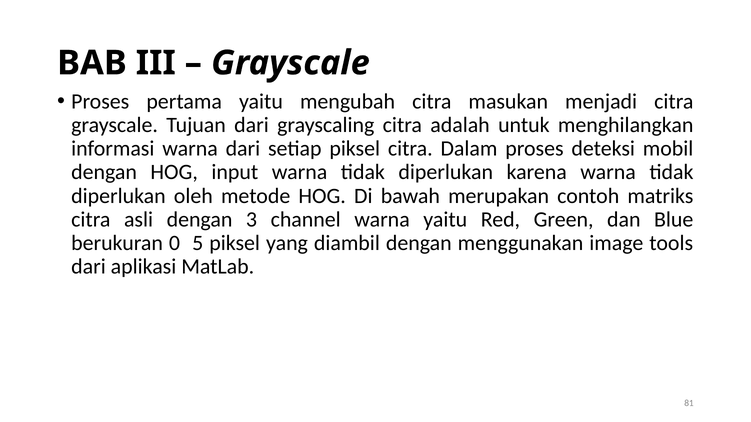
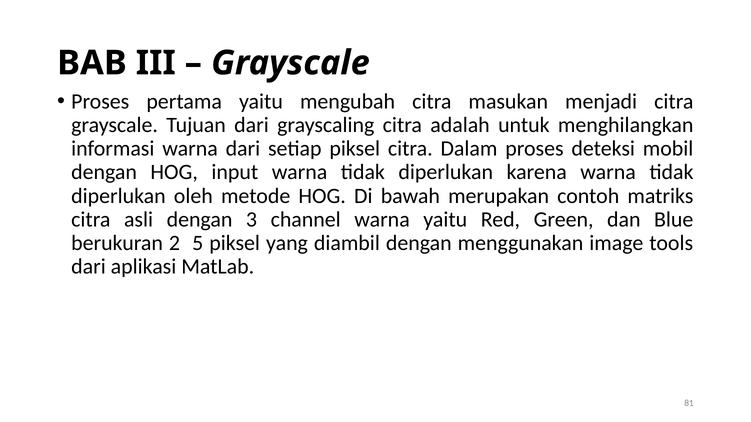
0: 0 -> 2 (175, 243)
